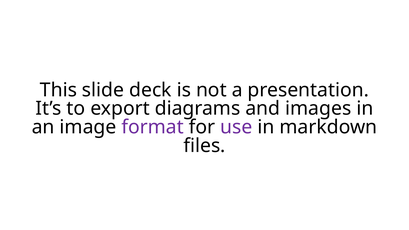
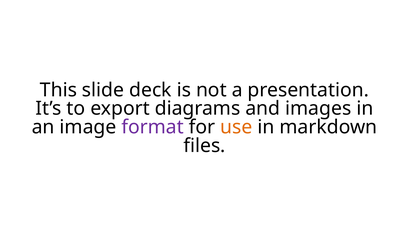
use colour: purple -> orange (236, 127)
